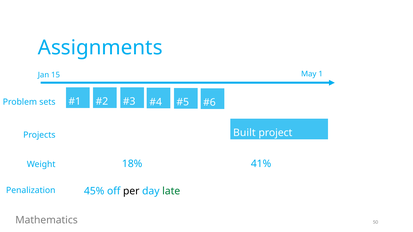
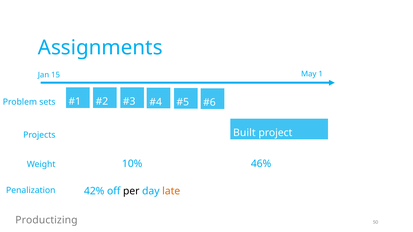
18%: 18% -> 10% (132, 164)
41%: 41% -> 46% (261, 164)
45%: 45% -> 42% (94, 191)
late colour: green -> orange (171, 191)
Mathematics: Mathematics -> Productizing (46, 220)
